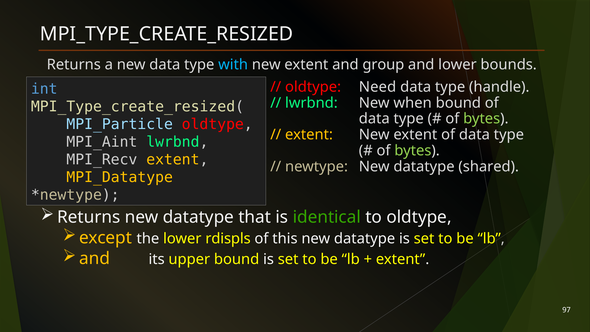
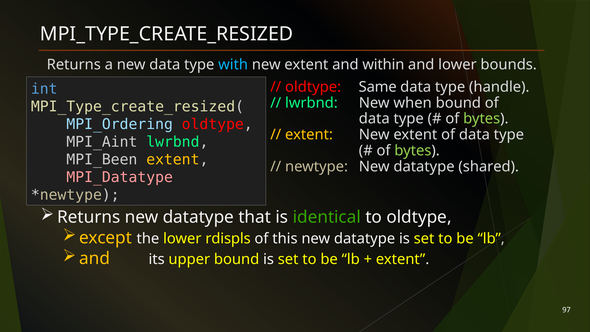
group: group -> within (383, 65)
Need: Need -> Same (378, 87)
MPI_Particle: MPI_Particle -> MPI_Ordering (120, 124)
MPI_Recv: MPI_Recv -> MPI_Been (102, 160)
MPI_Datatype colour: yellow -> pink (120, 177)
